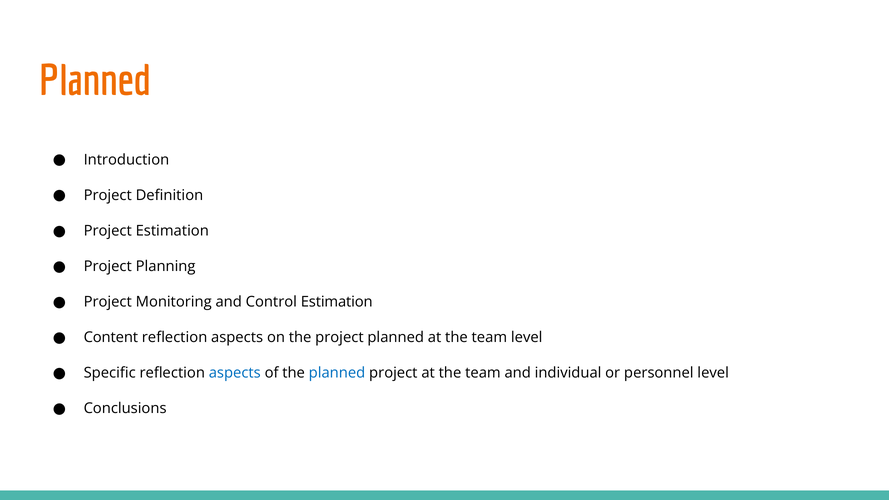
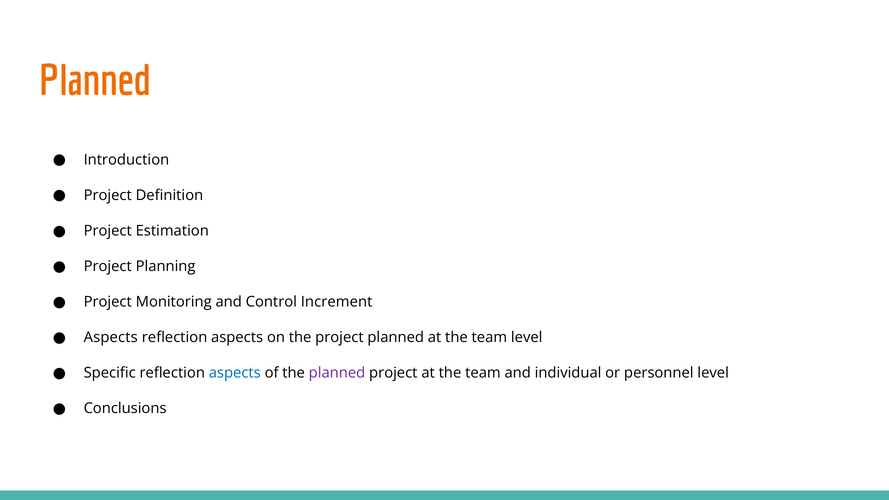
Control Estimation: Estimation -> Increment (337, 302)
Content: Content -> Aspects (111, 338)
planned colour: blue -> purple (337, 373)
